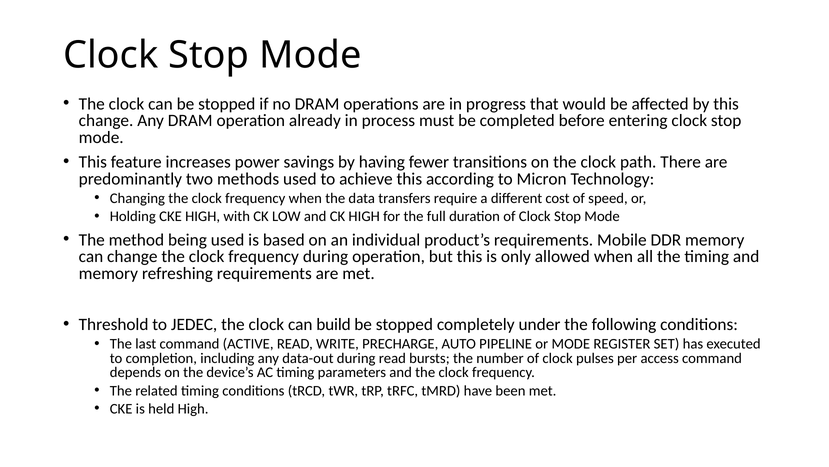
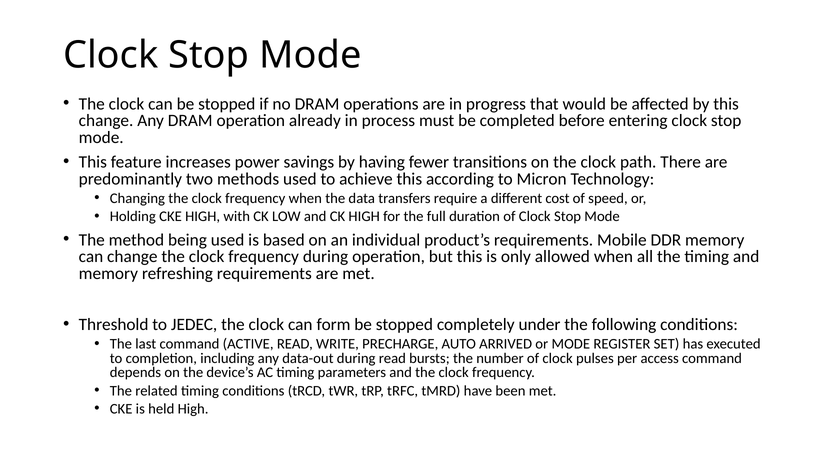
build: build -> form (333, 324)
PIPELINE: PIPELINE -> ARRIVED (506, 344)
